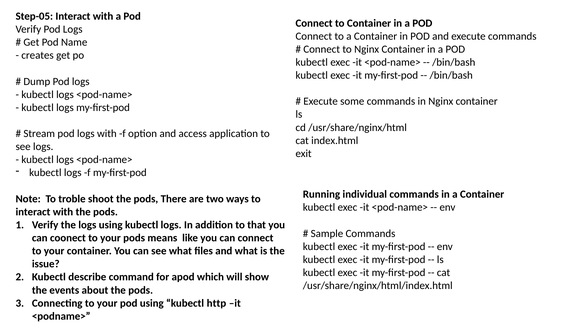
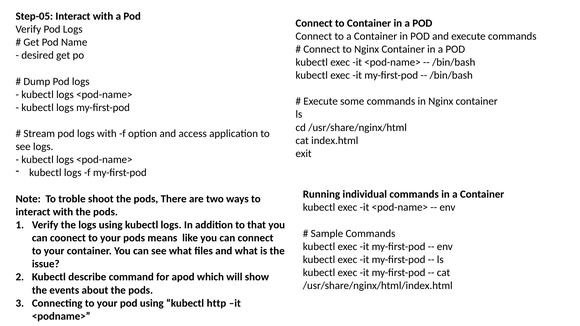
creates: creates -> desired (38, 55)
